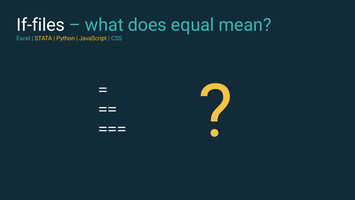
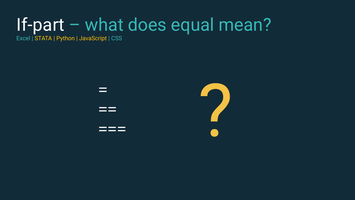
If-files: If-files -> If-part (40, 25)
